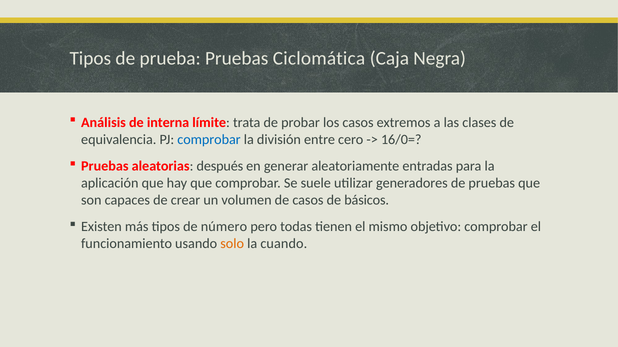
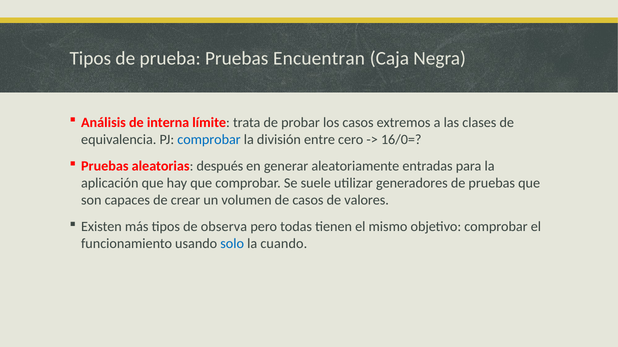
Ciclomática: Ciclomática -> Encuentran (319, 58)
básicos: básicos -> valores (367, 200)
número: número -> observa (224, 227)
solo colour: orange -> blue (232, 244)
